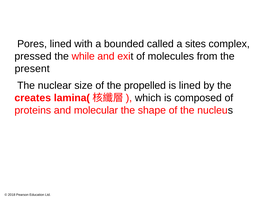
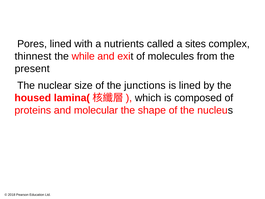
bounded: bounded -> nutrients (124, 44)
pressed: pressed -> thinnest (33, 56)
propelled: propelled -> junctions (145, 85)
creates: creates -> housed (33, 98)
